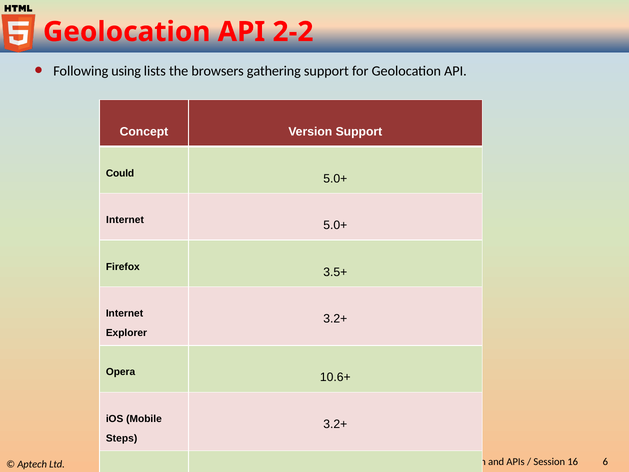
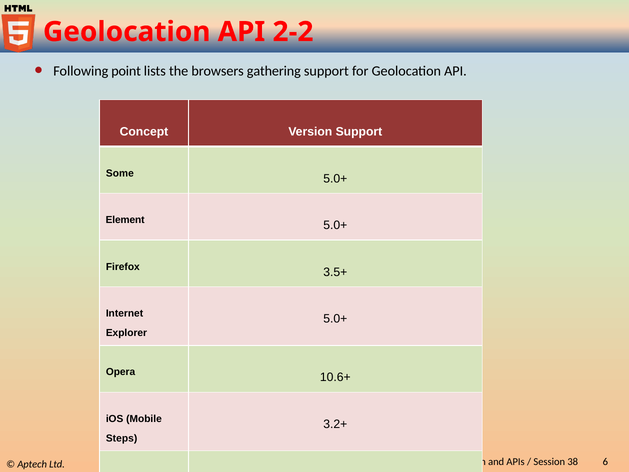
using: using -> point (126, 71)
Could: Could -> Some (120, 173)
Internet: Internet -> Element (125, 220)
3.2+: 3.2+ -> 5.0+ (335, 319)
16: 16 -> 38 (573, 461)
